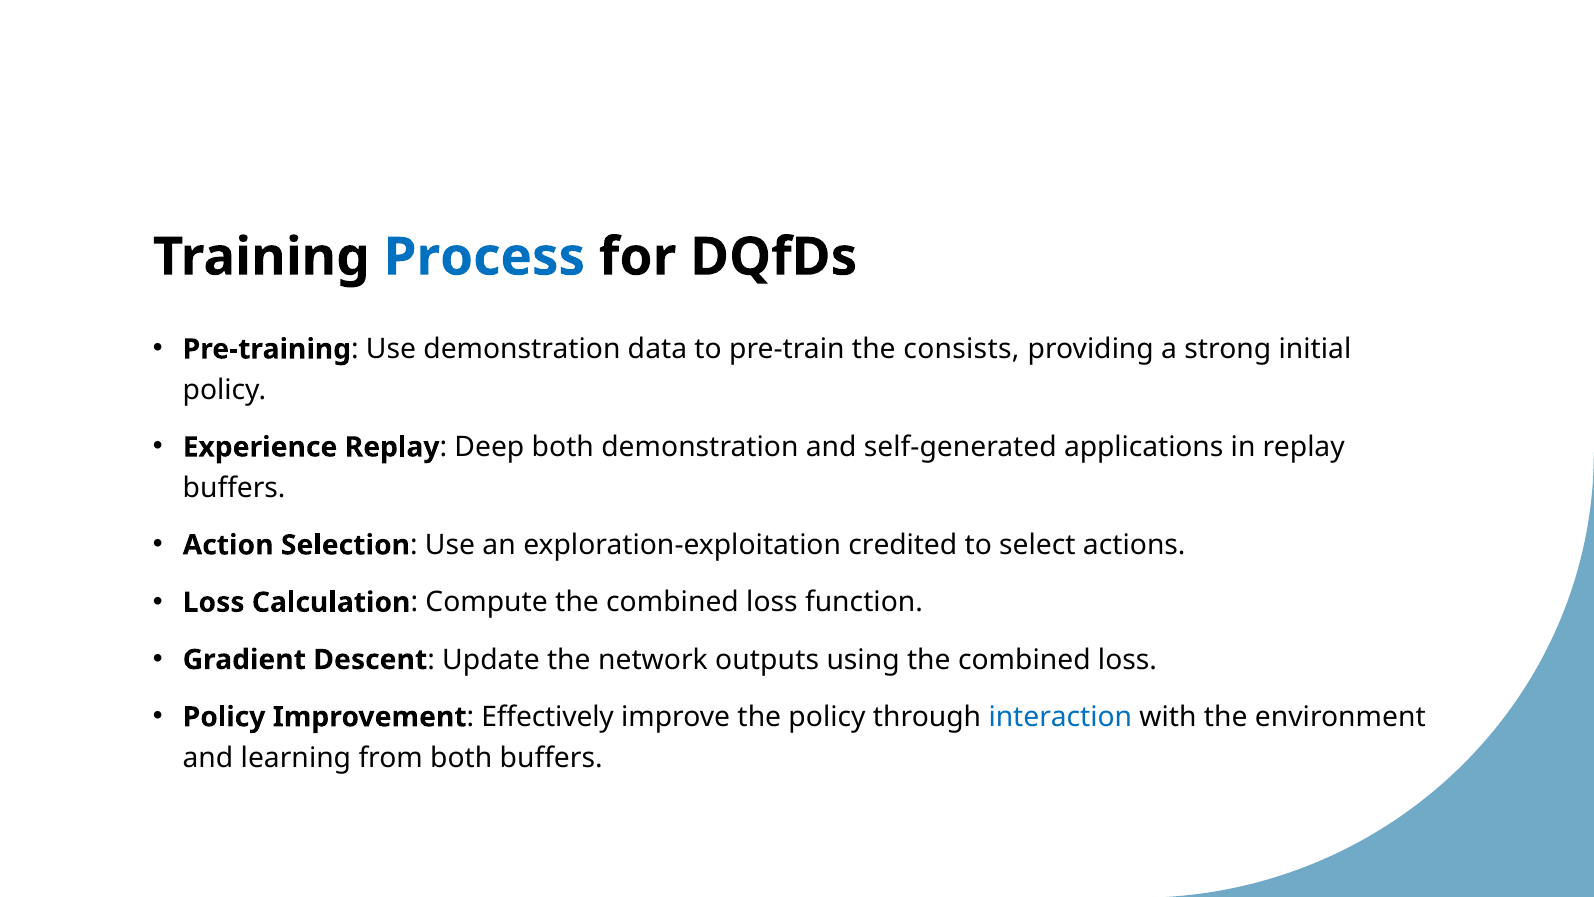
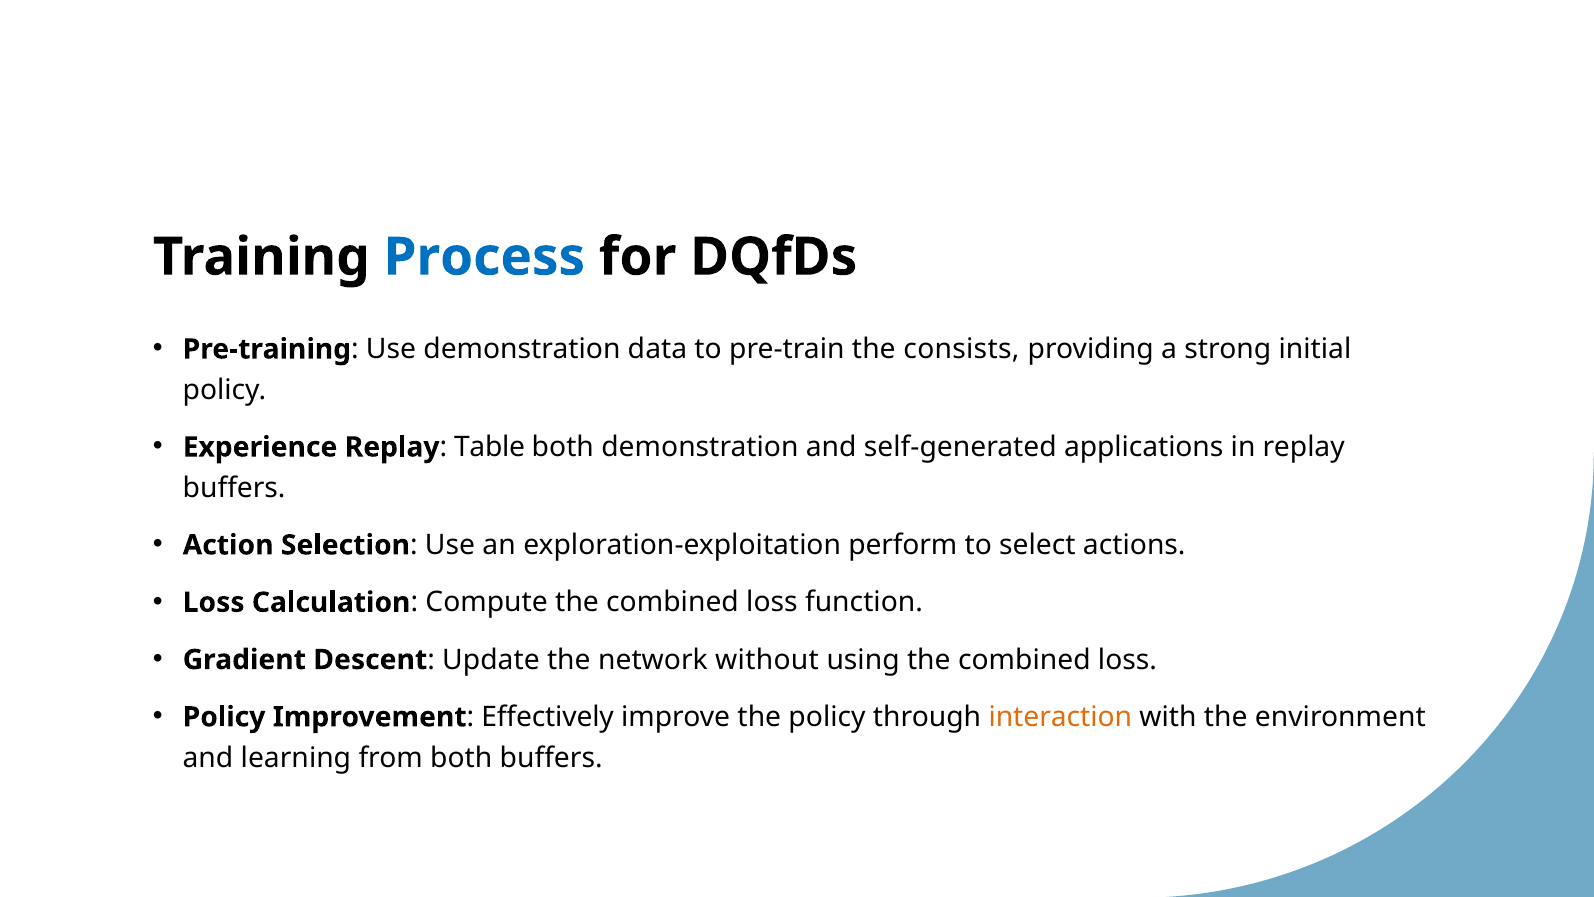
Deep: Deep -> Table (490, 447)
credited: credited -> perform (903, 545)
outputs: outputs -> without (767, 659)
interaction colour: blue -> orange (1060, 717)
